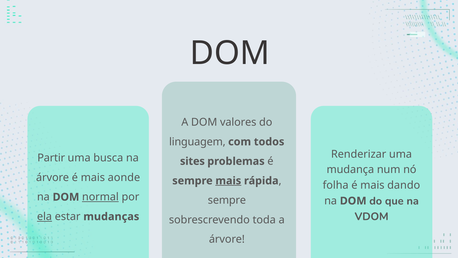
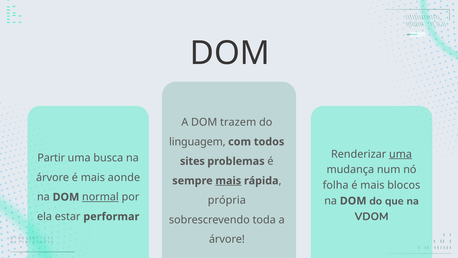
valores: valores -> trazem (238, 122)
uma underline: none -> present (401, 154)
dando: dando -> blocos (404, 185)
sempre: sempre -> própria (227, 200)
ela underline: present -> none (44, 216)
mudanças: mudanças -> performar (111, 216)
